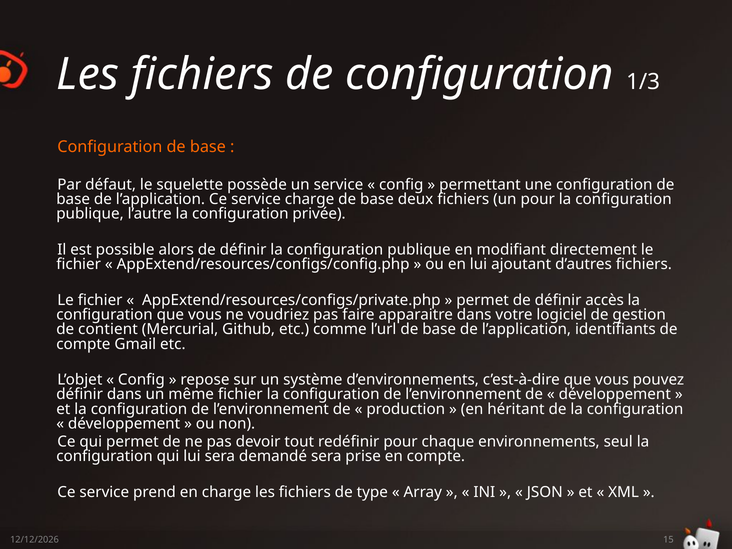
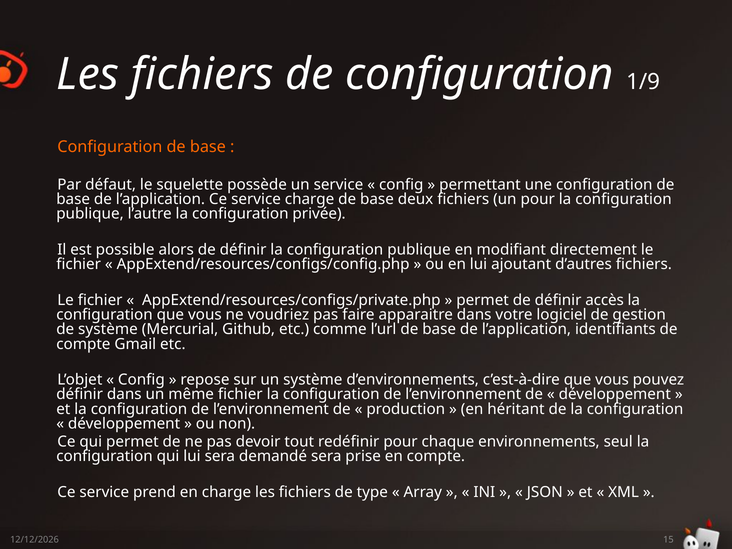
1/3: 1/3 -> 1/9 (643, 82)
de contient: contient -> système (108, 329)
